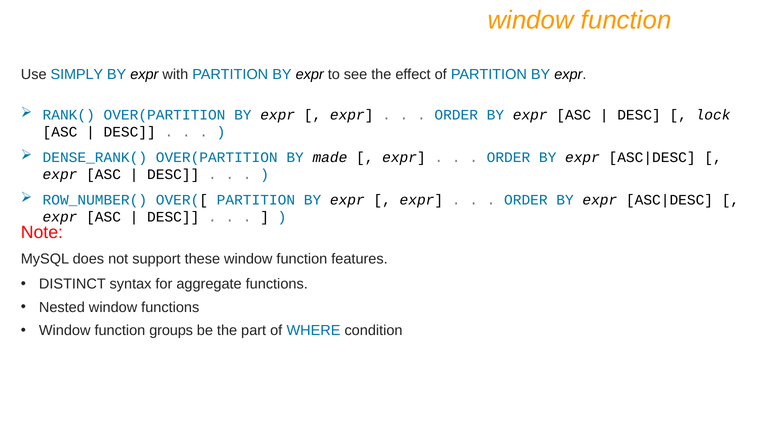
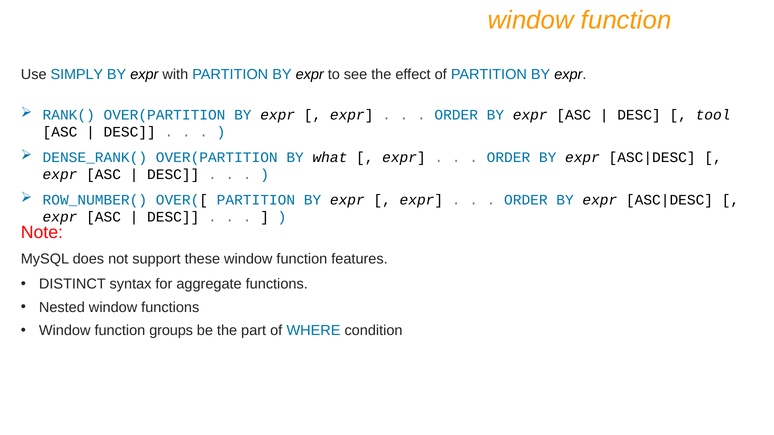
lock: lock -> tool (713, 115)
made: made -> what (330, 157)
